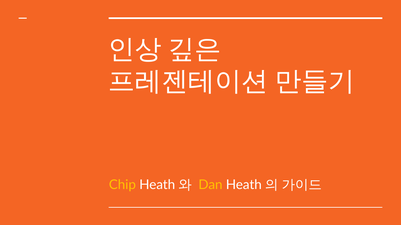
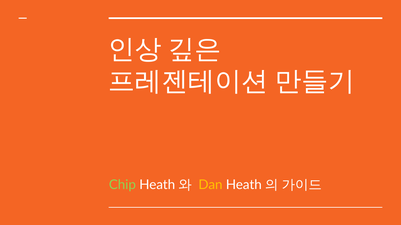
Chip colour: yellow -> light green (122, 185)
